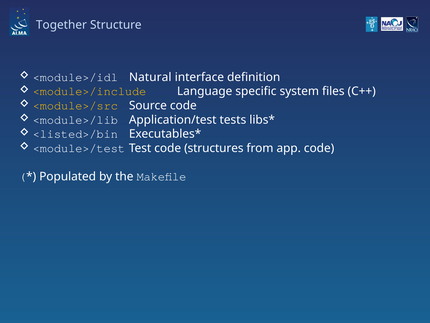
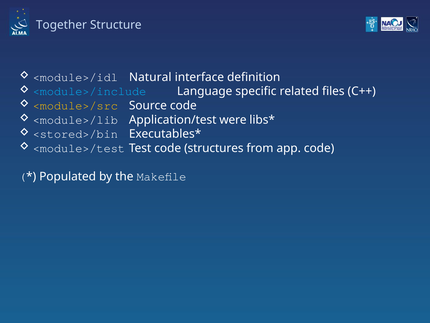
<module>/include colour: yellow -> light blue (89, 91)
system: system -> related (299, 91)
tests: tests -> were (233, 120)
<listed>/bin: <listed>/bin -> <stored>/bin (75, 134)
